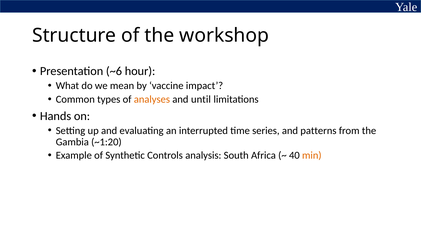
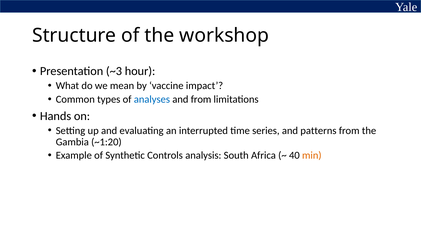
~6: ~6 -> ~3 (114, 71)
analyses colour: orange -> blue (152, 99)
and until: until -> from (201, 99)
